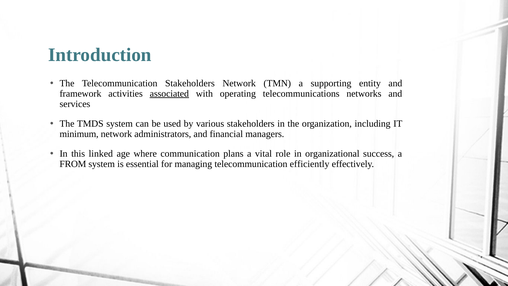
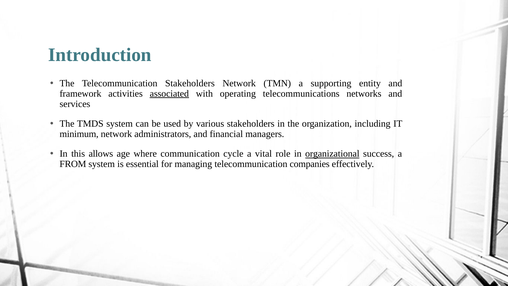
linked: linked -> allows (101, 154)
plans: plans -> cycle (233, 154)
organizational underline: none -> present (332, 154)
efficiently: efficiently -> companies (310, 164)
